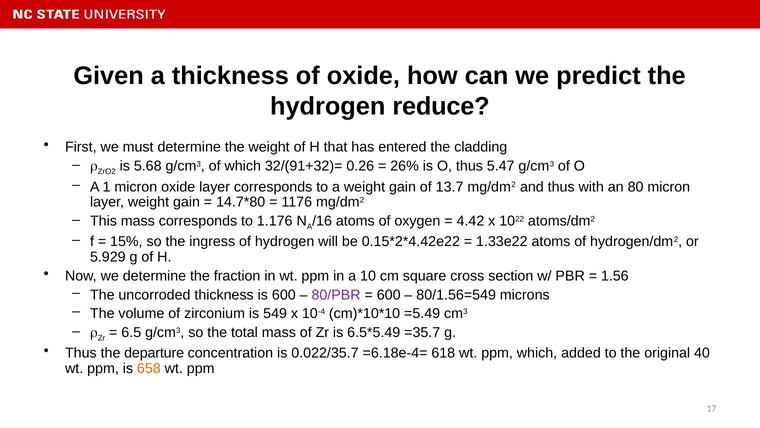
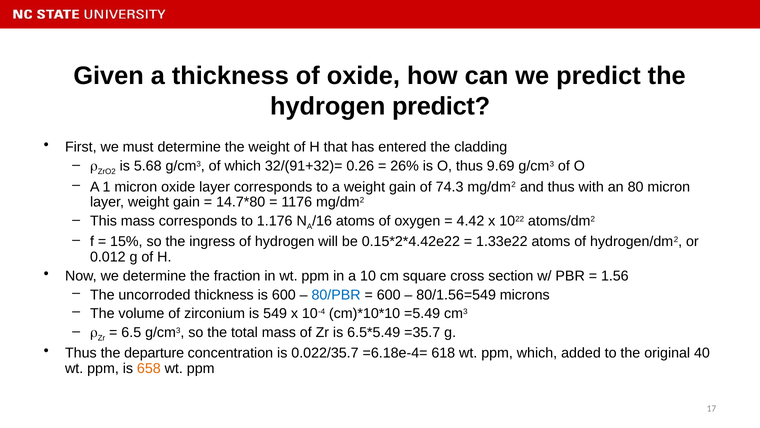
hydrogen reduce: reduce -> predict (441, 106)
5.47: 5.47 -> 9.69 (501, 166)
13.7: 13.7 -> 74.3 (450, 187)
5.929: 5.929 -> 0.012 (108, 257)
80/PBR colour: purple -> blue (336, 294)
